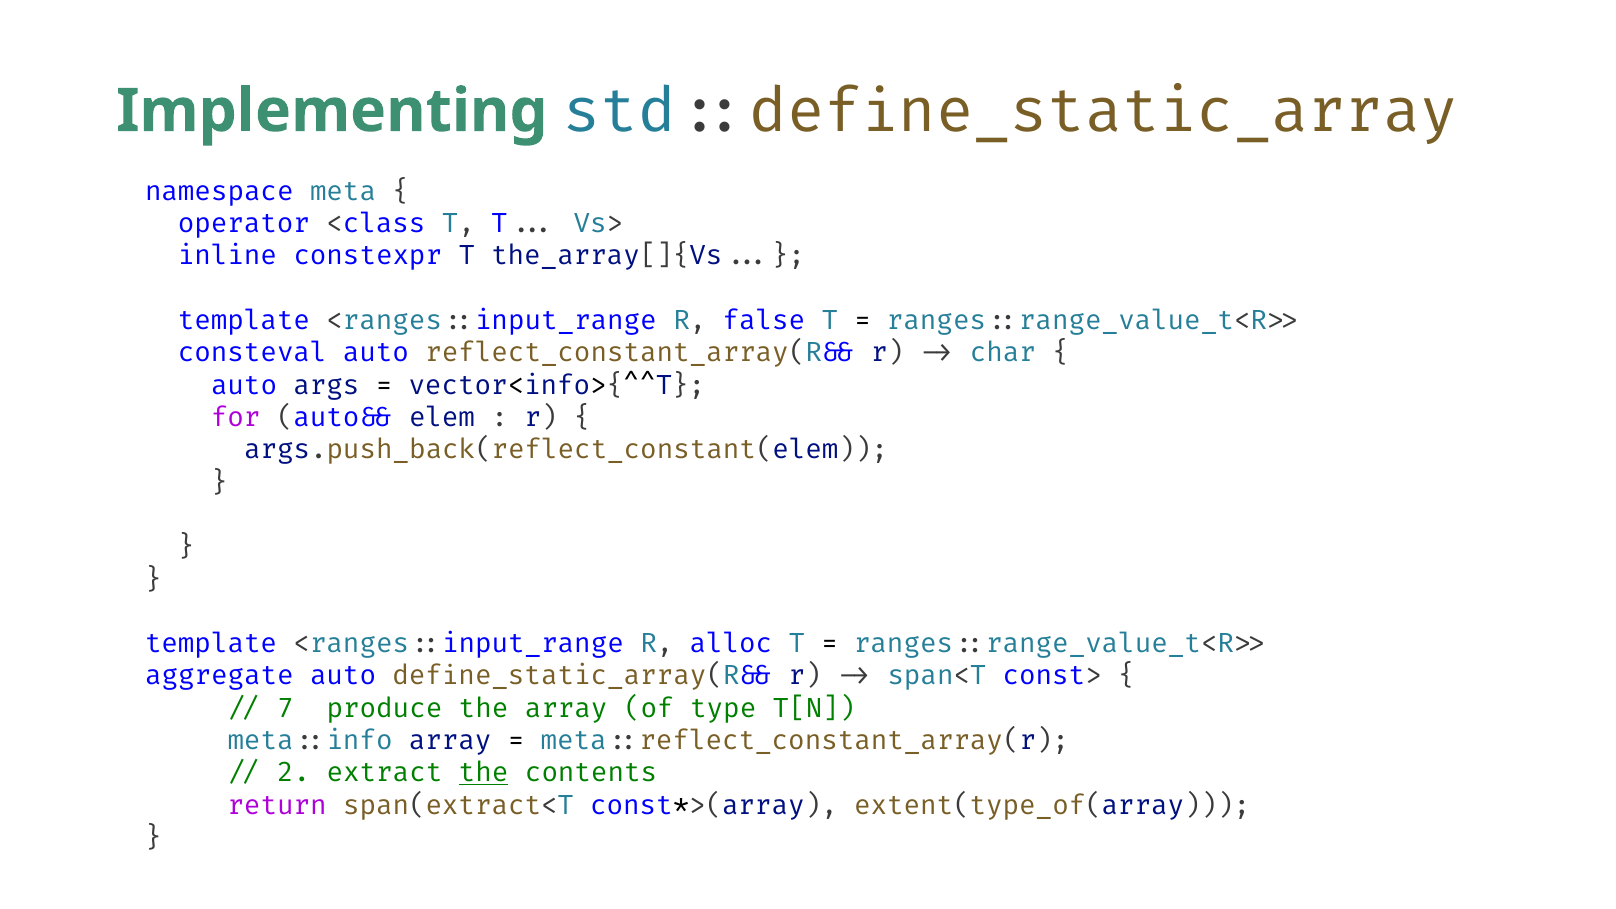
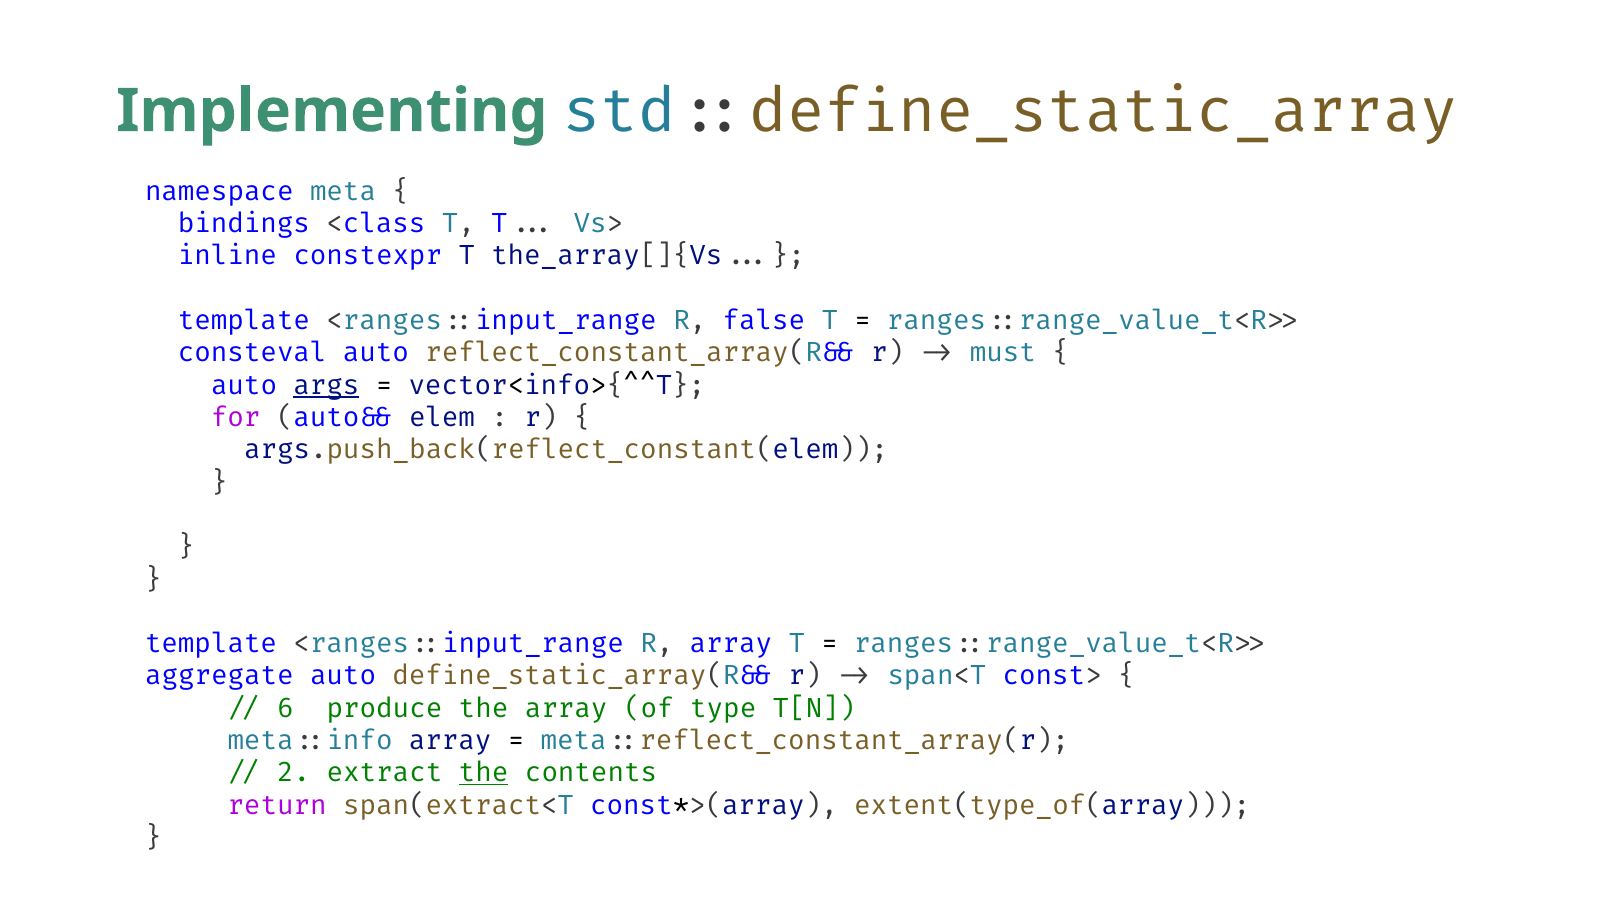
operator: operator -> bindings (244, 224)
char: char -> must (1003, 353)
args underline: none -> present (326, 385)
R alloc: alloc -> array (731, 644)
7: 7 -> 6 (294, 708)
